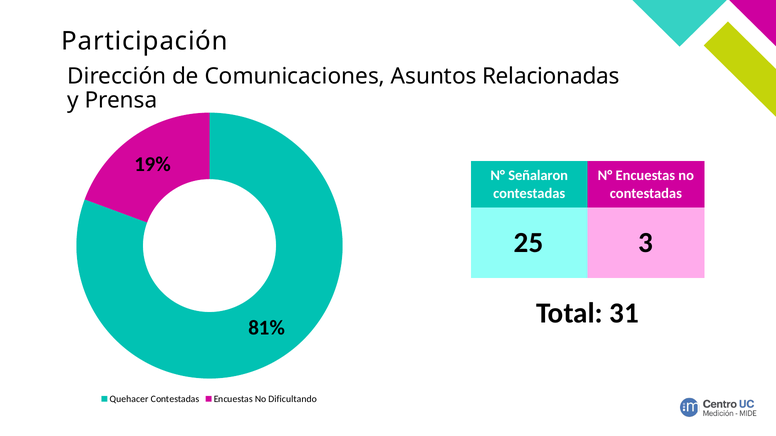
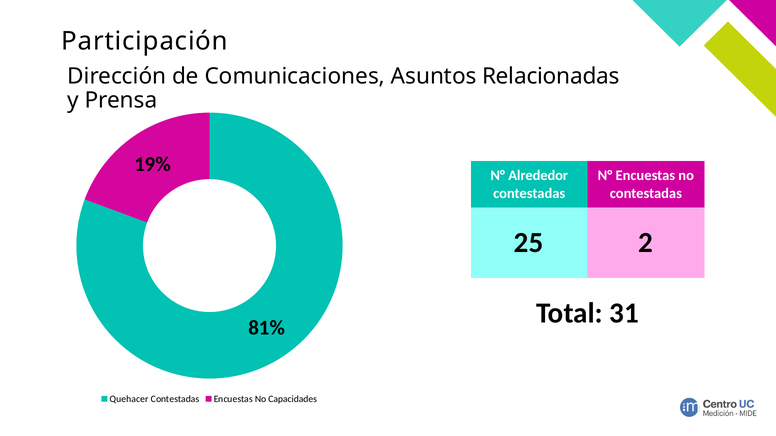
Señalaron: Señalaron -> Alrededor (538, 176)
3: 3 -> 2 (645, 243)
Dificultando: Dificultando -> Capacidades (293, 399)
